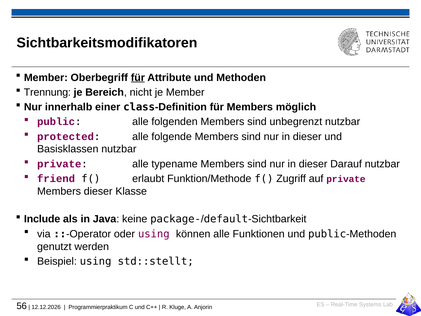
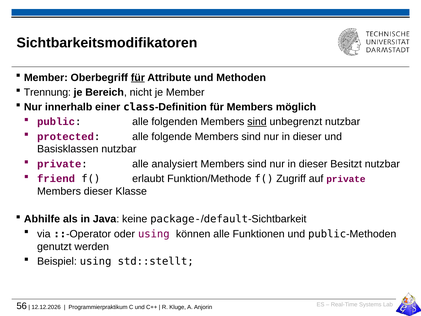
sind underline: none -> present (257, 122)
typename: typename -> analysiert (175, 164)
Darauf: Darauf -> Besitzt (346, 164)
Include: Include -> Abhilfe (42, 219)
